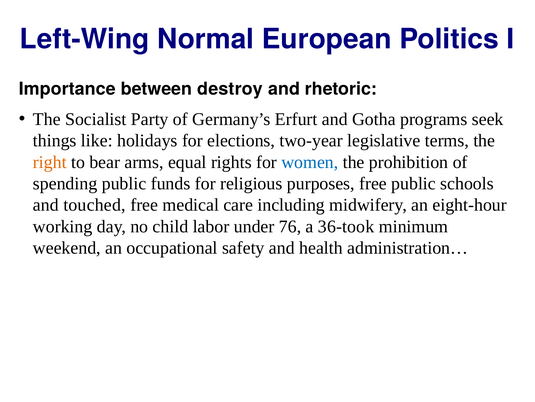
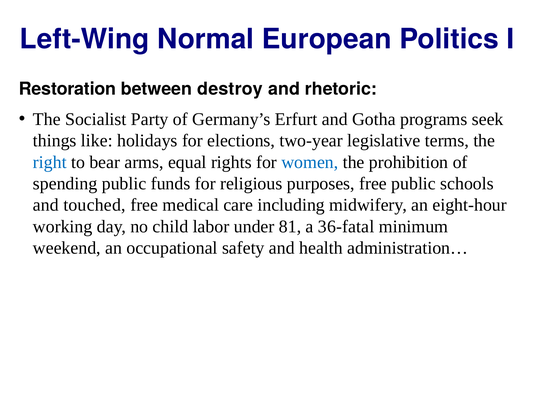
Importance: Importance -> Restoration (67, 89)
right colour: orange -> blue (50, 162)
76: 76 -> 81 (290, 226)
36-took: 36-took -> 36-fatal (346, 226)
